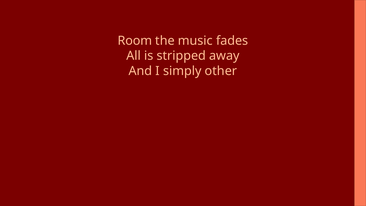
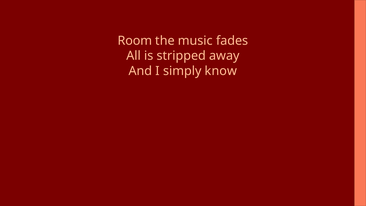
other: other -> know (221, 71)
